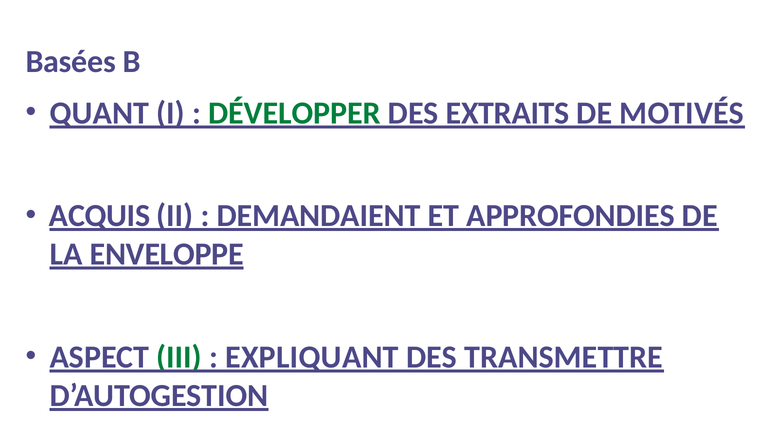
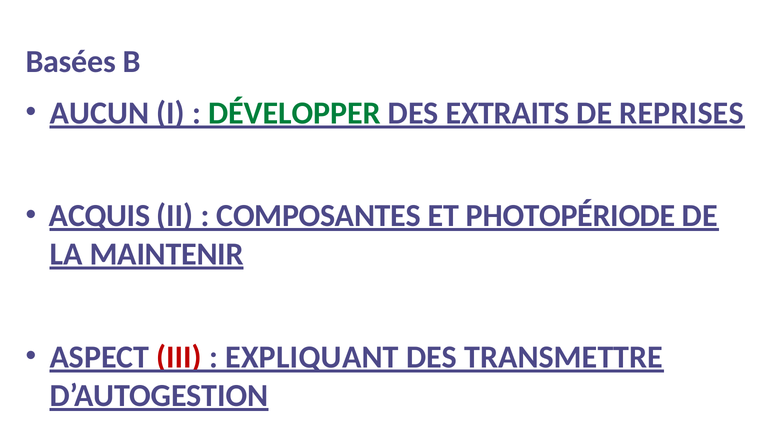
QUANT: QUANT -> AUCUN (99, 113)
MOTIVÉS: MOTIVÉS -> REPRISES (682, 113)
DEMANDAIENT: DEMANDAIENT -> COMPOSANTES (319, 216)
APPROFONDIES: APPROFONDIES -> PHOTOPÉRIODE (571, 216)
ENVELOPPE: ENVELOPPE -> MAINTENIR (167, 254)
III colour: green -> red (179, 357)
